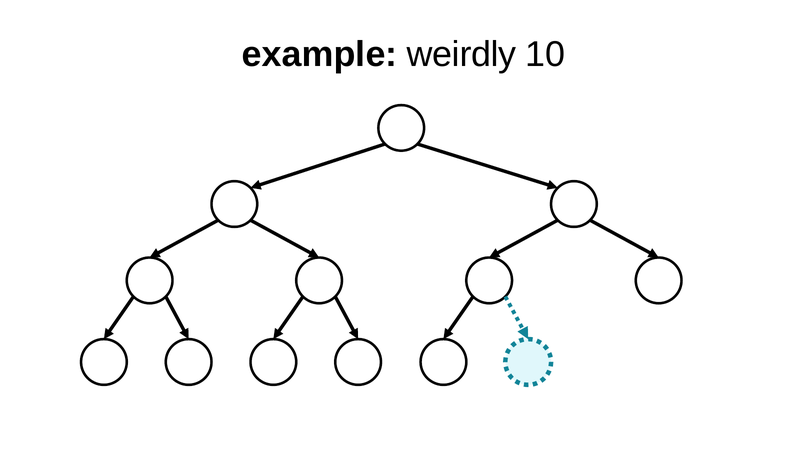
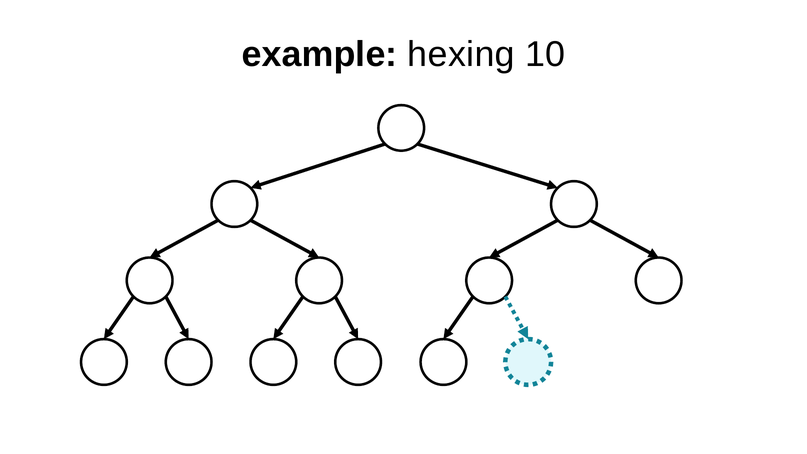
weirdly: weirdly -> hexing (461, 54)
